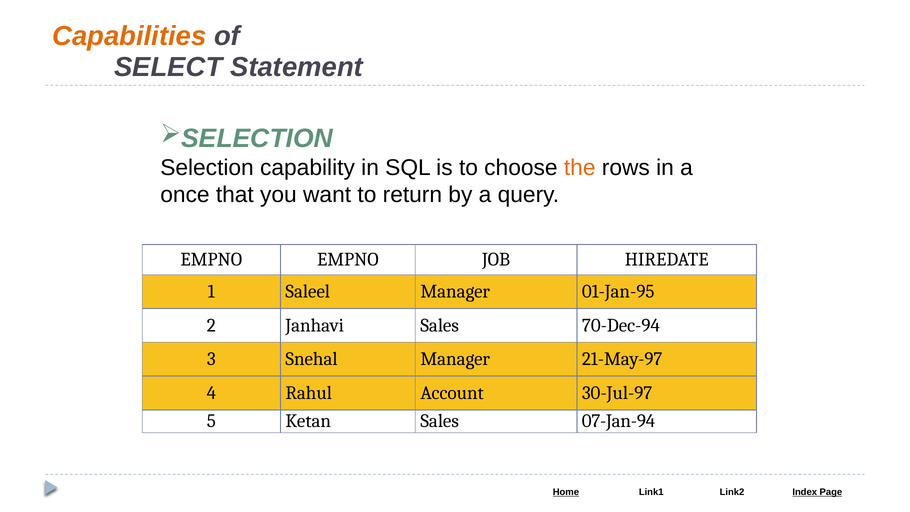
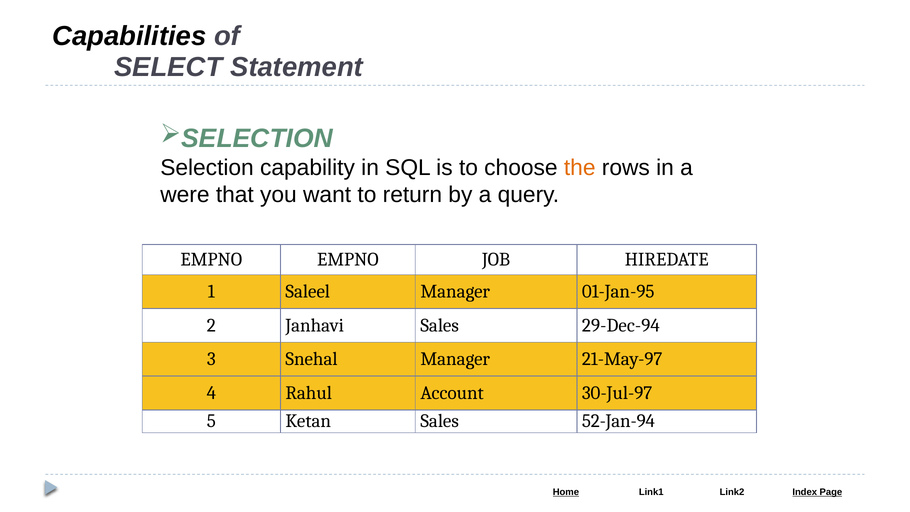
Capabilities colour: orange -> black (129, 36)
once: once -> were (185, 195)
70-Dec-94: 70-Dec-94 -> 29-Dec-94 (621, 325)
07-Jan-94: 07-Jan-94 -> 52-Jan-94 (618, 421)
